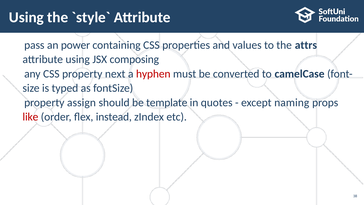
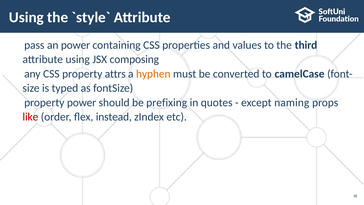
attrs: attrs -> third (306, 45)
next: next -> attrs (115, 74)
hyphen colour: red -> orange (153, 74)
assign: assign -> power (82, 102)
template: template -> prefixing (167, 102)
